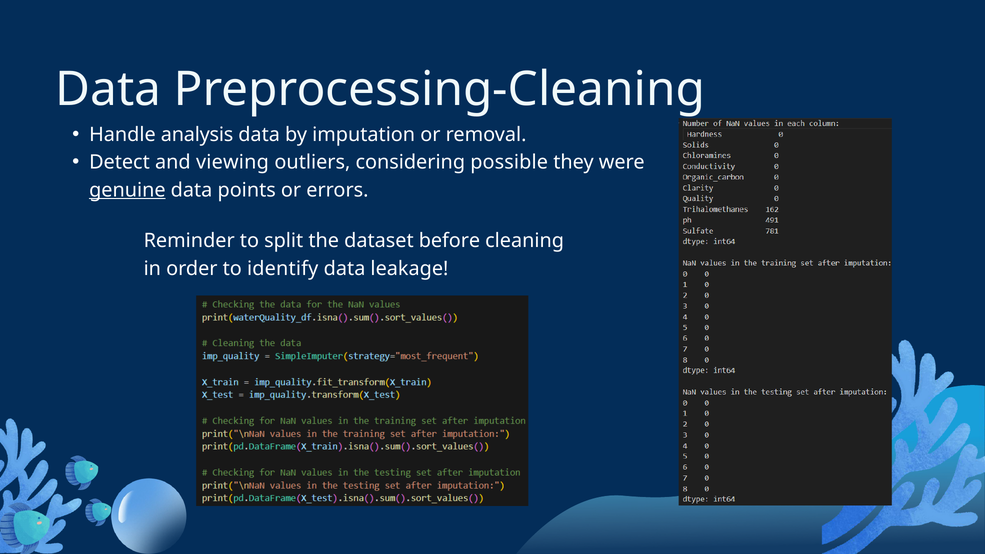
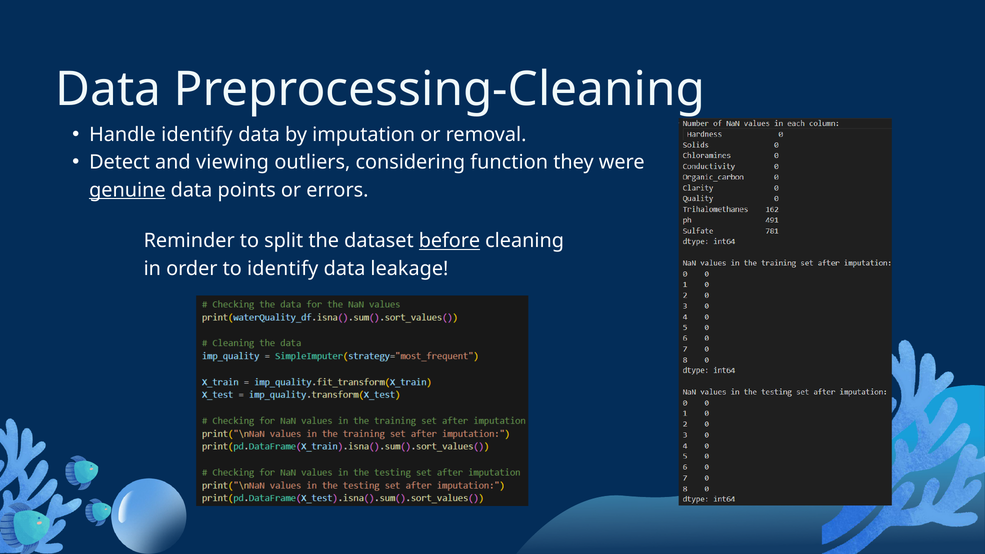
Handle analysis: analysis -> identify (197, 135)
possible: possible -> function (509, 162)
before underline: none -> present (449, 241)
